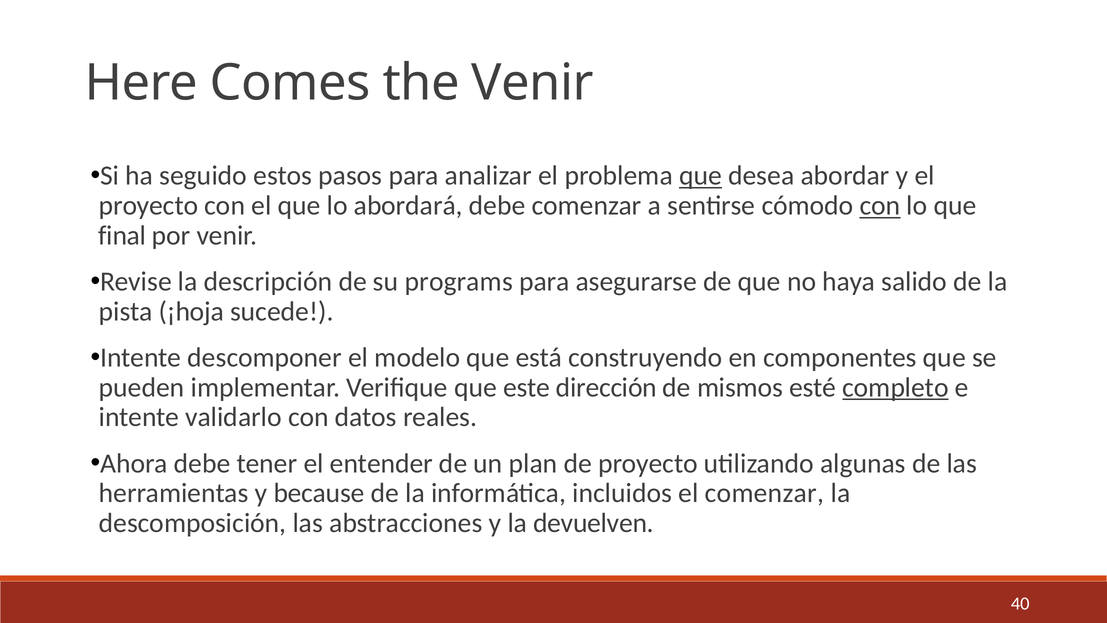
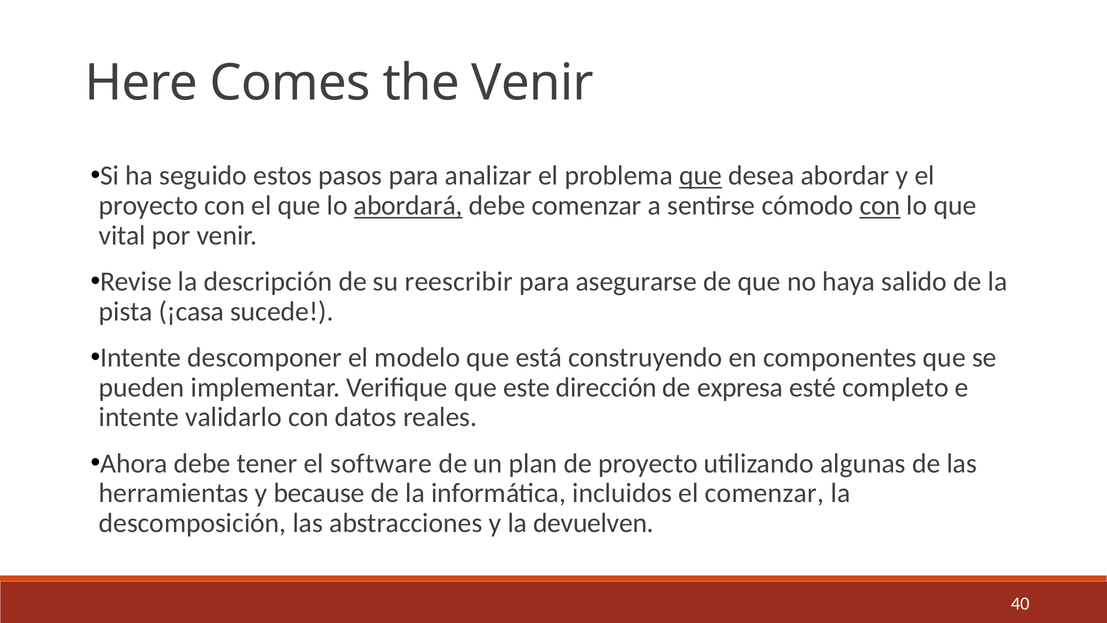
abordará underline: none -> present (408, 206)
final: final -> vital (122, 235)
programs: programs -> reescribir (459, 281)
¡hoja: ¡hoja -> ¡casa (191, 311)
mismos: mismos -> expresa (740, 387)
completo underline: present -> none (896, 387)
entender: entender -> software (381, 463)
